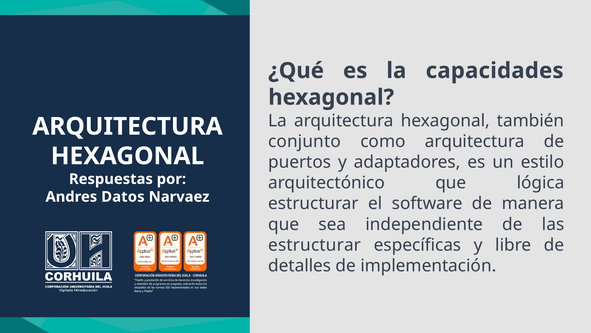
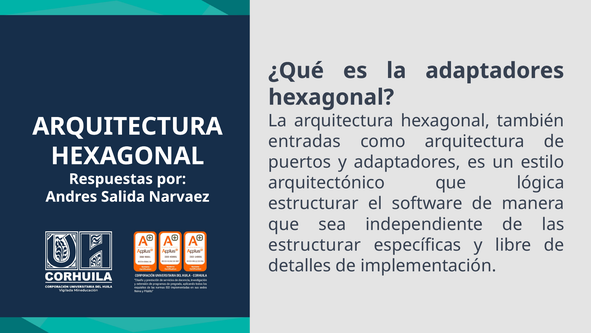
la capacidades: capacidades -> adaptadores (495, 71)
conjunto: conjunto -> entradas (305, 141)
Datos: Datos -> Salida (123, 196)
